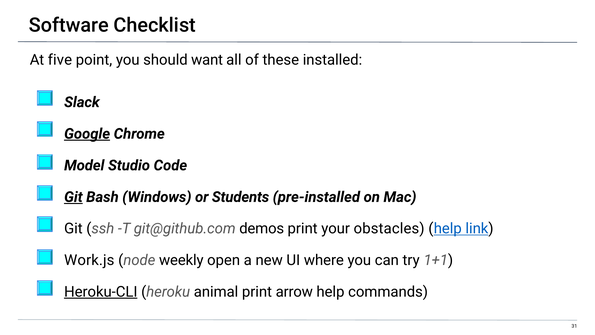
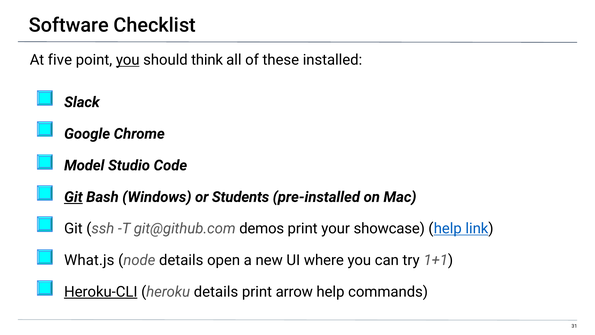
you underline: none -> present (128, 60)
want: want -> think (207, 60)
Google underline: present -> none (87, 134)
obstacles: obstacles -> showcase (389, 228)
Work.js: Work.js -> What.js (89, 260)
node weekly: weekly -> details (181, 260)
heroku animal: animal -> details (216, 292)
